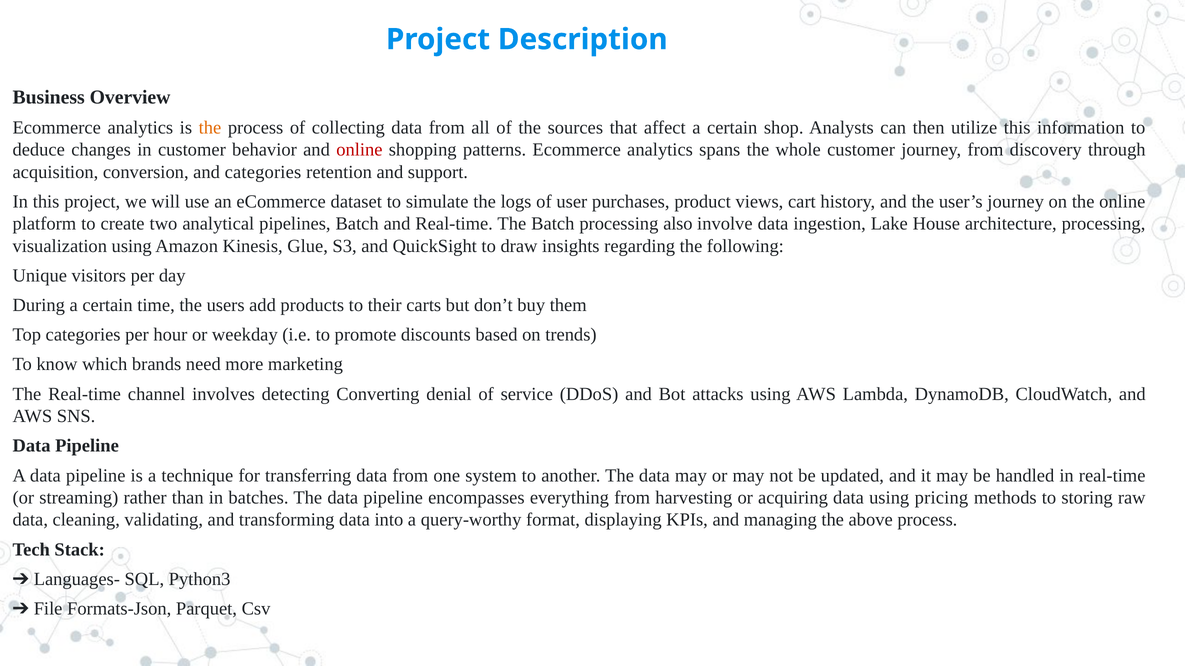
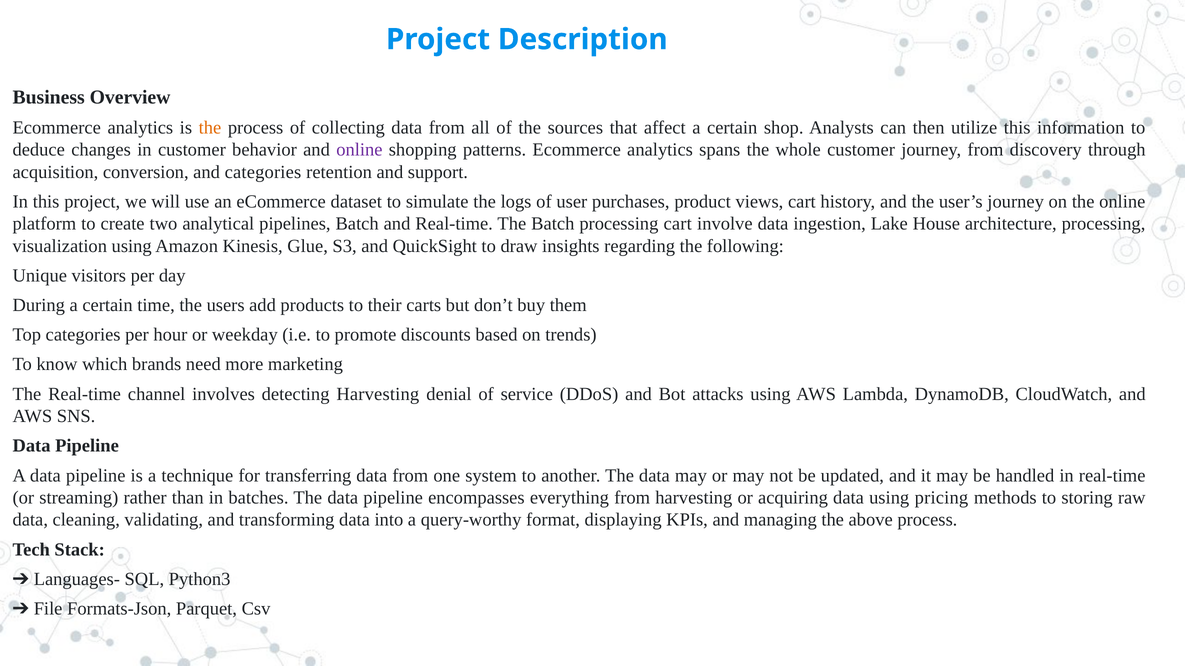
online colour: red -> purple (359, 150)
processing also: also -> cart (678, 224)
detecting Converting: Converting -> Harvesting (378, 394)
